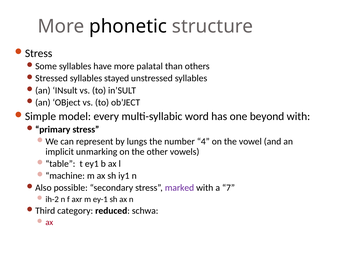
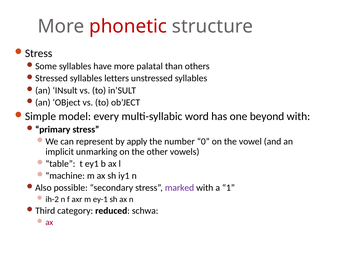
phonetic colour: black -> red (128, 26)
stayed: stayed -> letters (117, 78)
lungs: lungs -> apply (137, 141)
4: 4 -> 0 (203, 141)
7: 7 -> 1 (228, 188)
